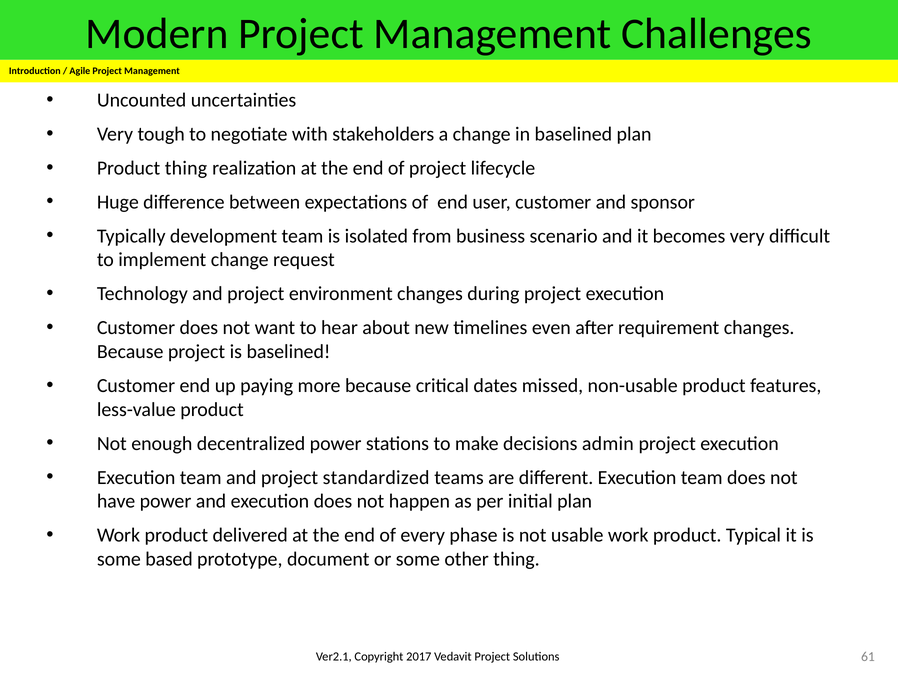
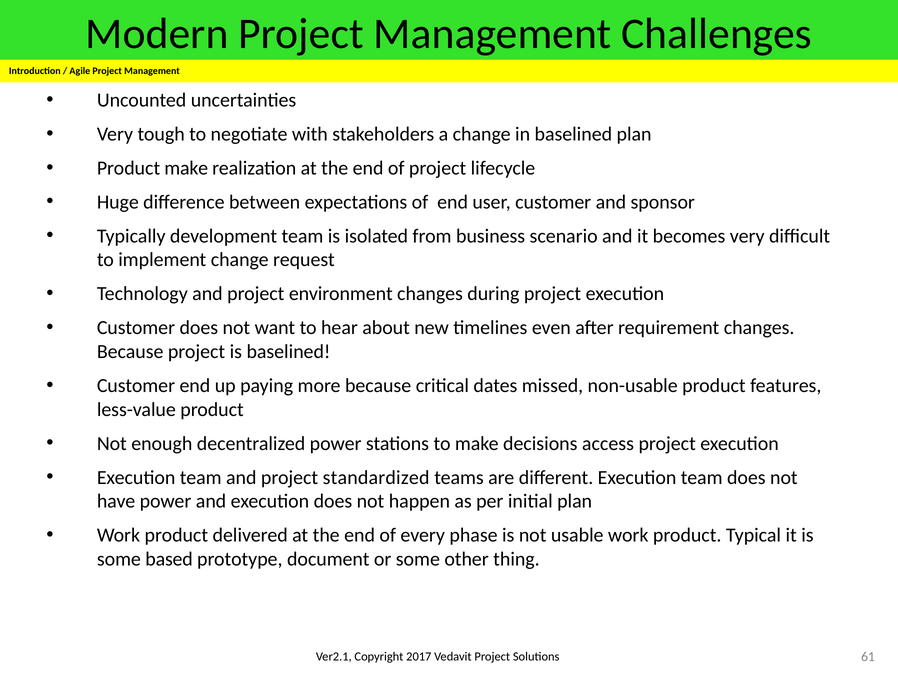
Product thing: thing -> make (186, 168)
admin: admin -> access (608, 443)
